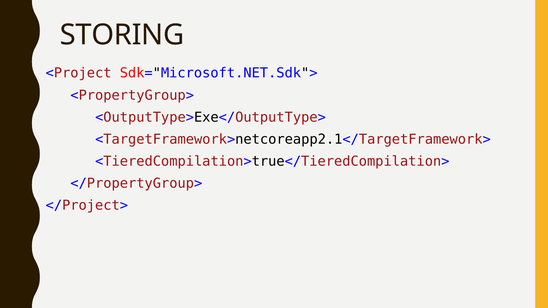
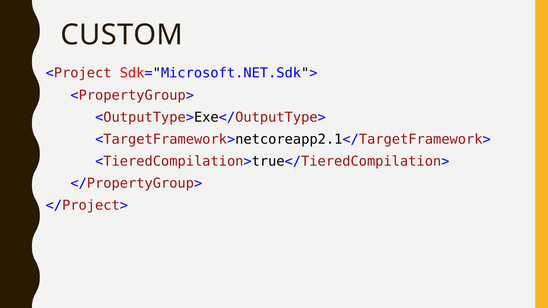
STORING: STORING -> CUSTOM (122, 35)
